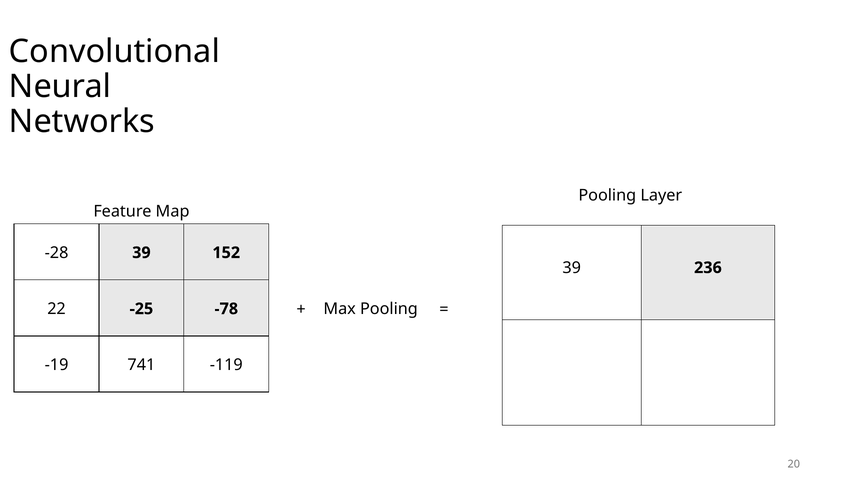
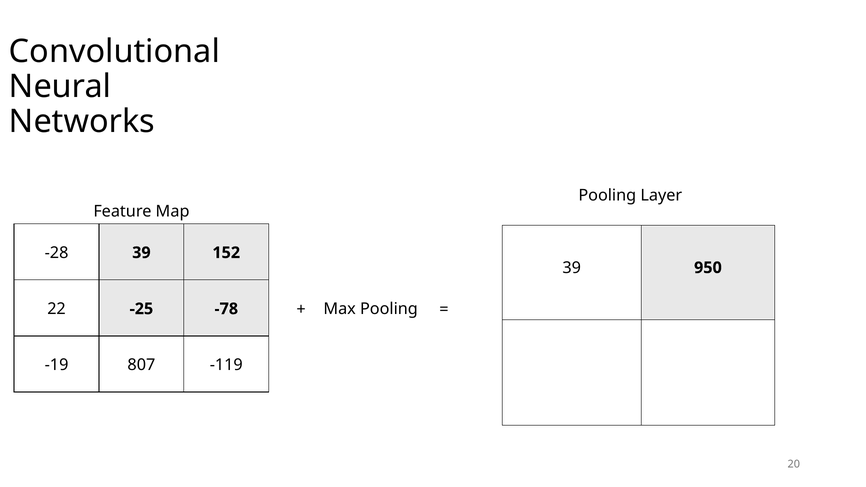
236: 236 -> 950 (708, 268)
741: 741 -> 807 (141, 365)
